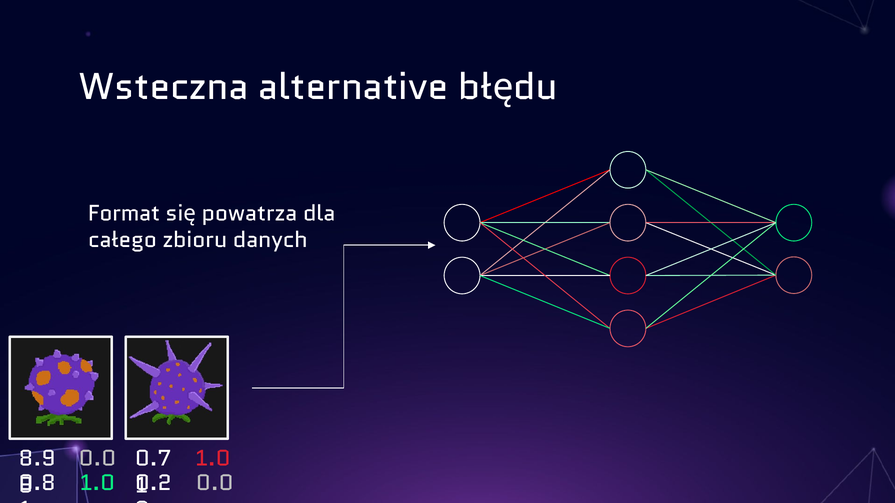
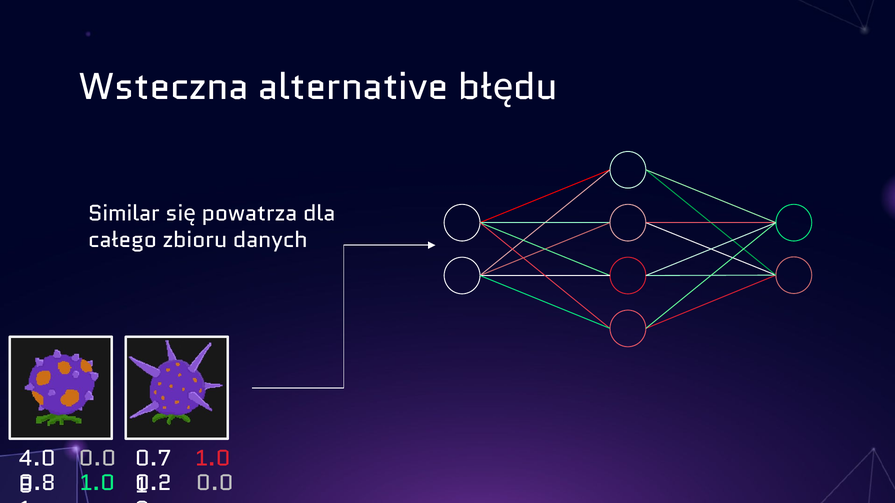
Format: Format -> Similar (124, 213)
8.9: 8.9 -> 4.0 (37, 459)
